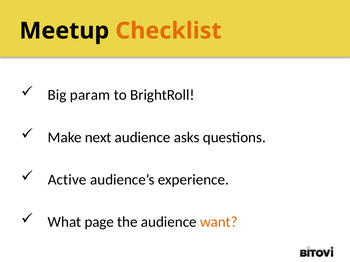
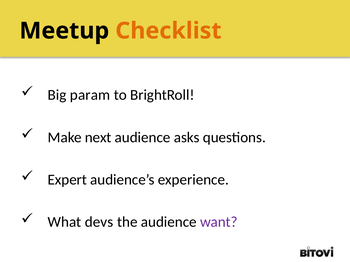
Active: Active -> Expert (67, 180)
page: page -> devs (99, 222)
want colour: orange -> purple (219, 222)
